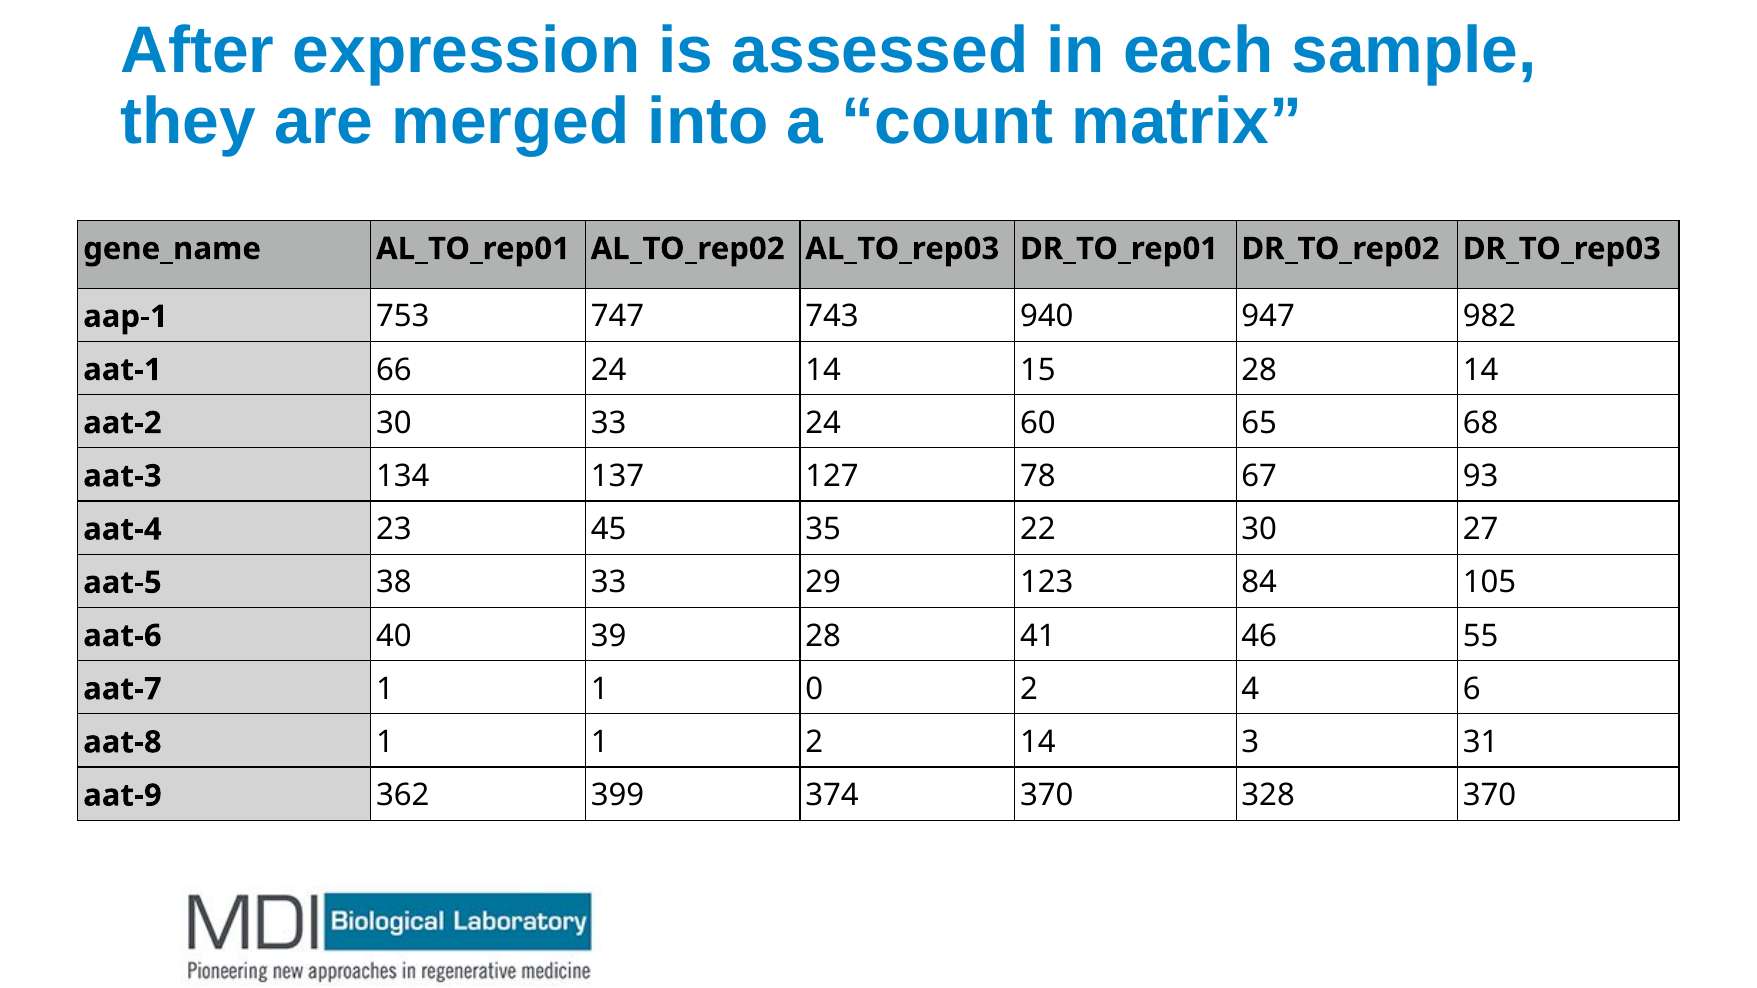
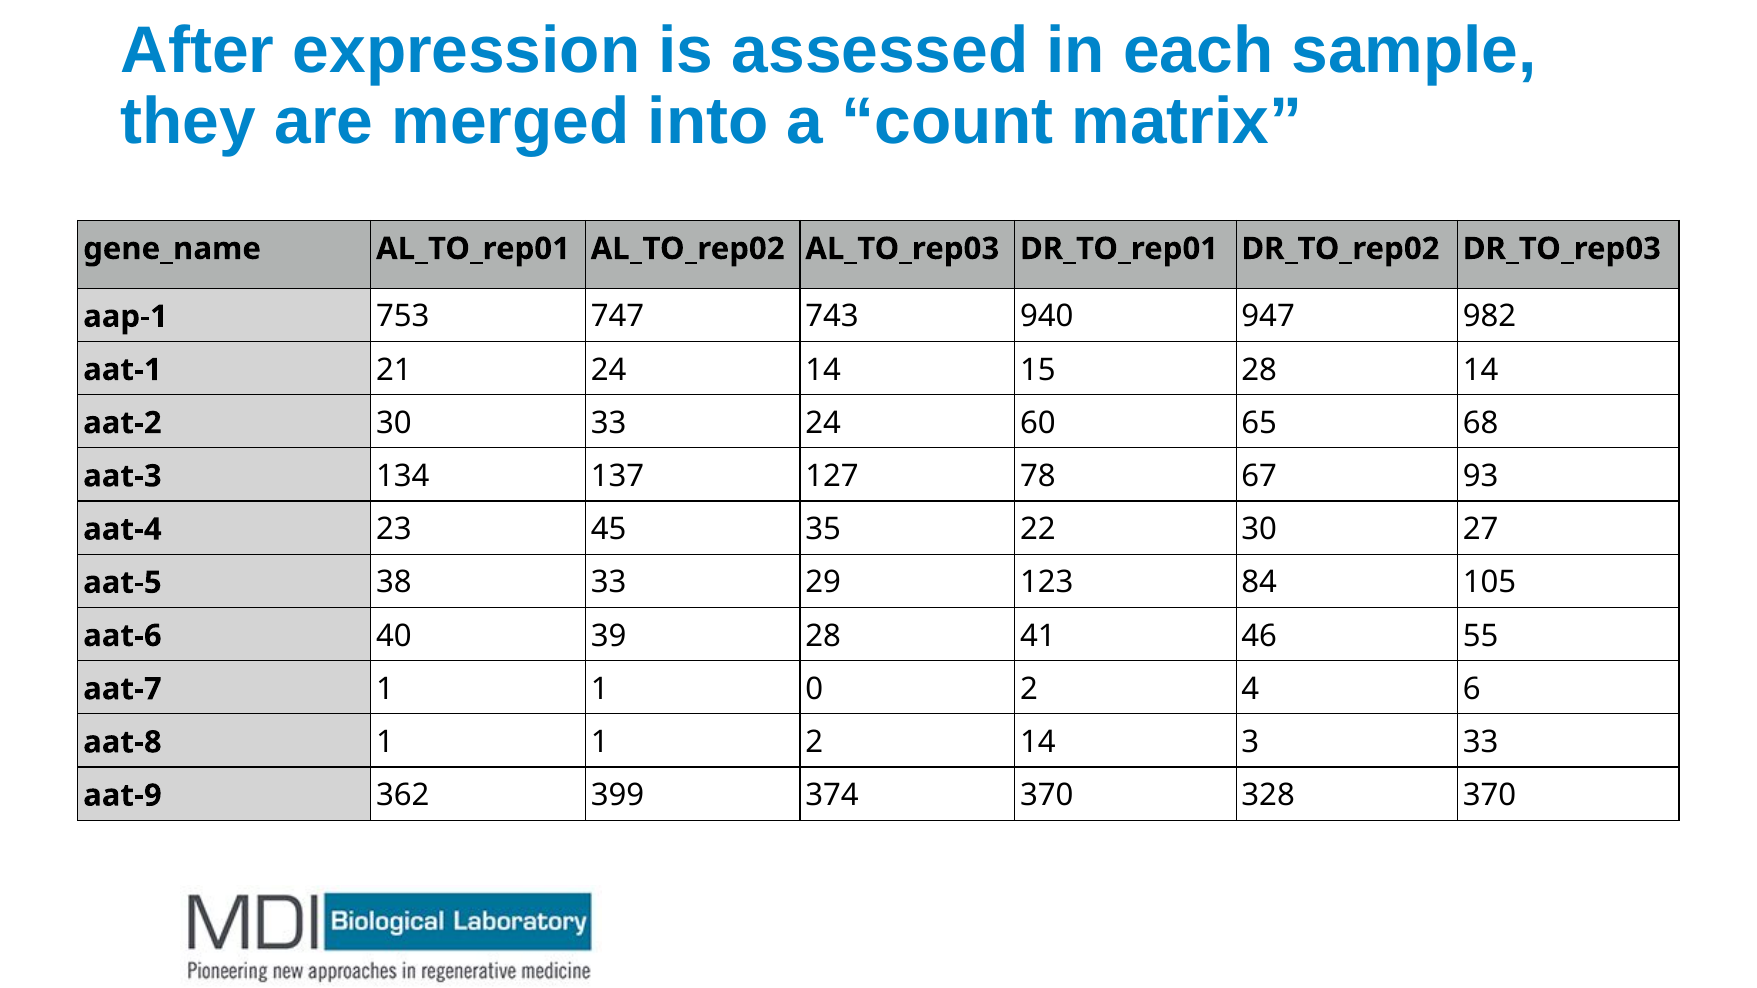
66: 66 -> 21 (394, 370)
3 31: 31 -> 33 (1481, 742)
